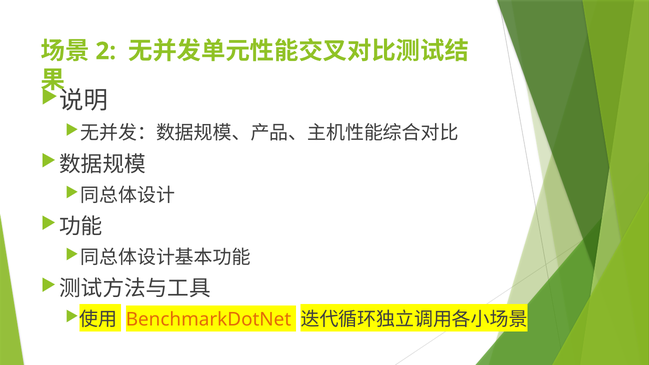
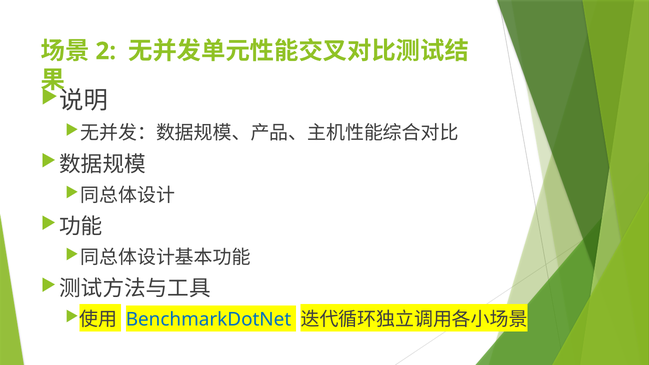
BenchmarkDotNet colour: orange -> blue (209, 320)
